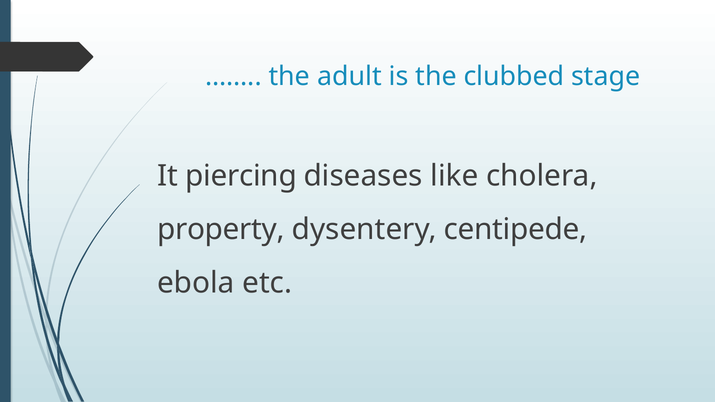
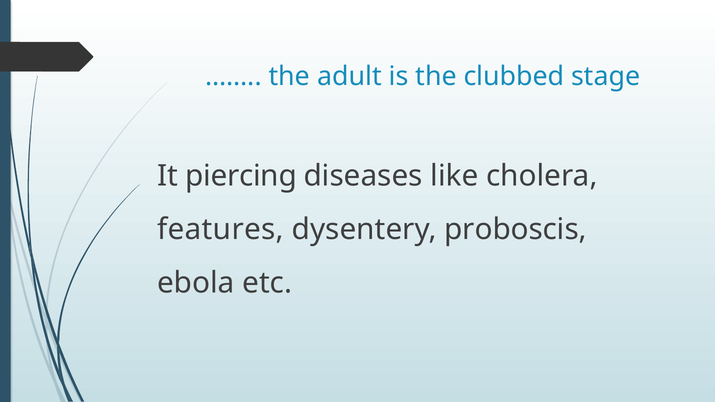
property: property -> features (221, 230)
centipede: centipede -> proboscis (515, 230)
